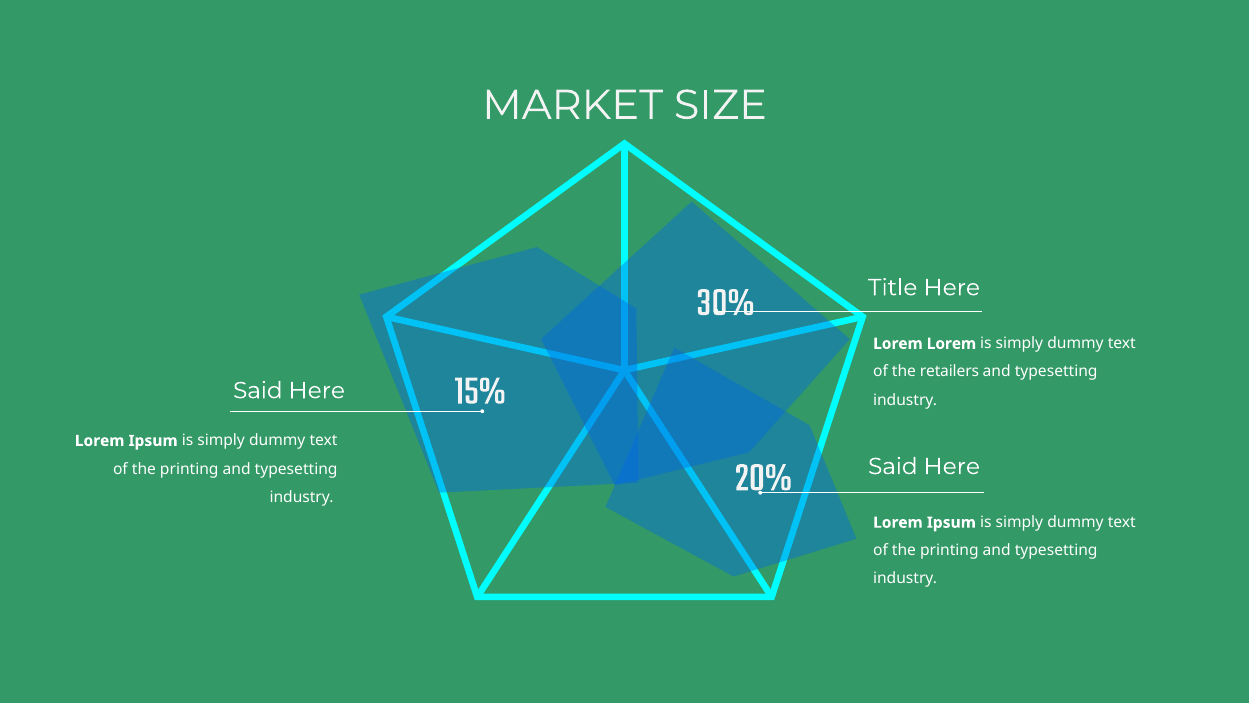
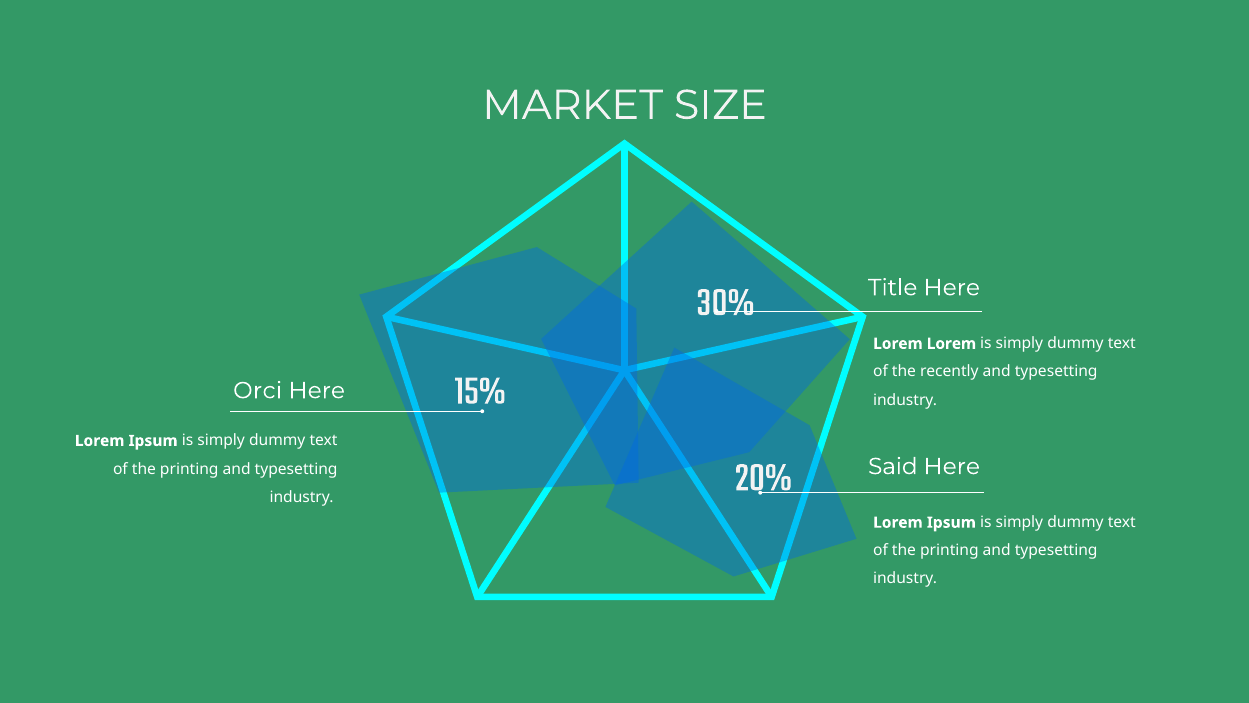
retailers: retailers -> recently (949, 372)
Said: Said -> Orci (258, 390)
